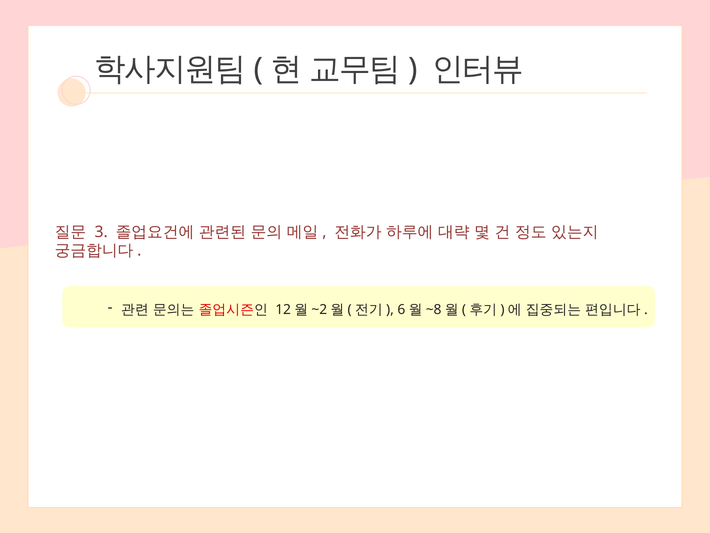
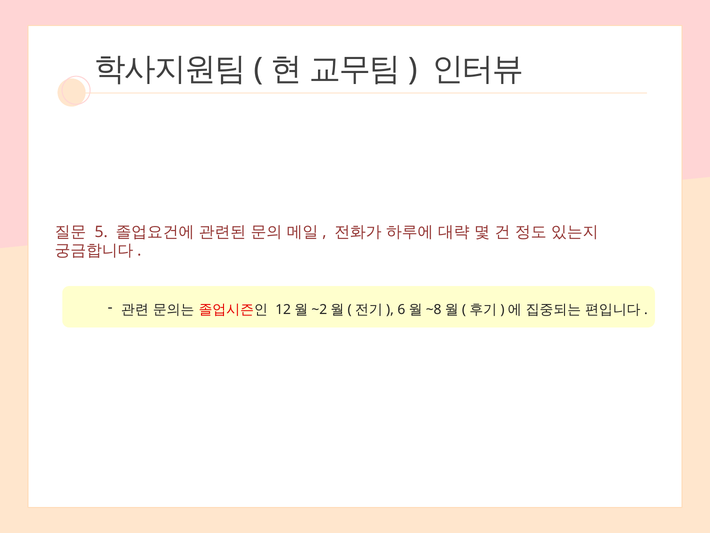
3: 3 -> 5 (101, 232)
